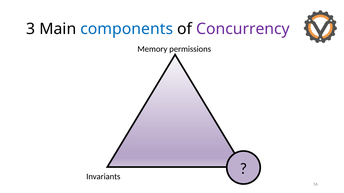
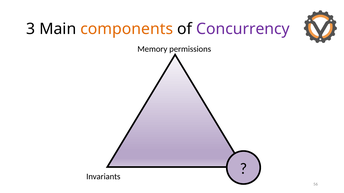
components colour: blue -> orange (127, 29)
